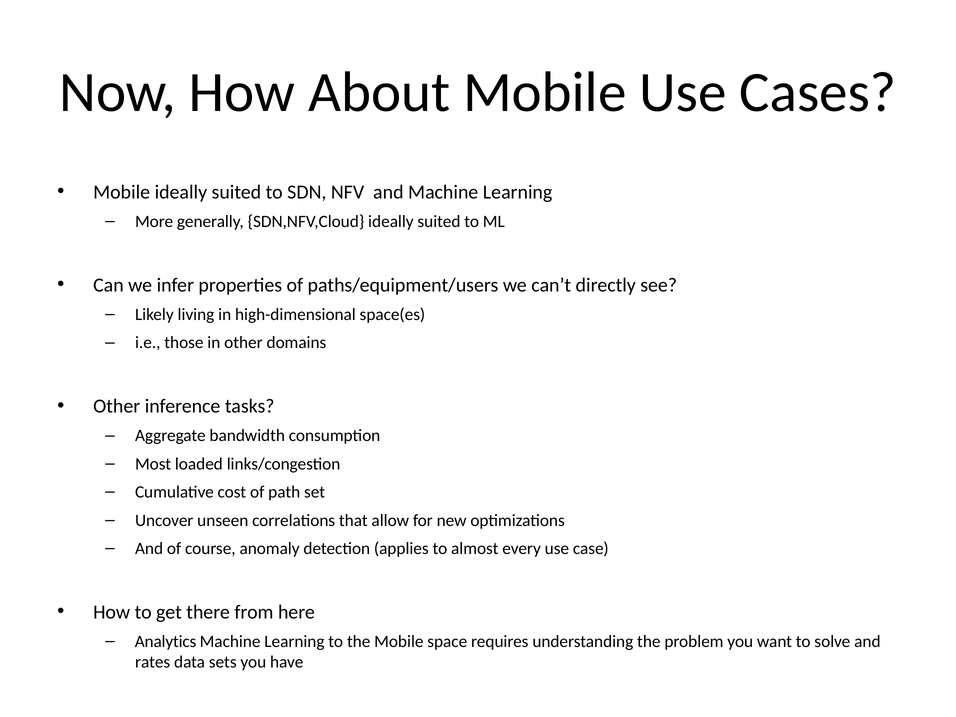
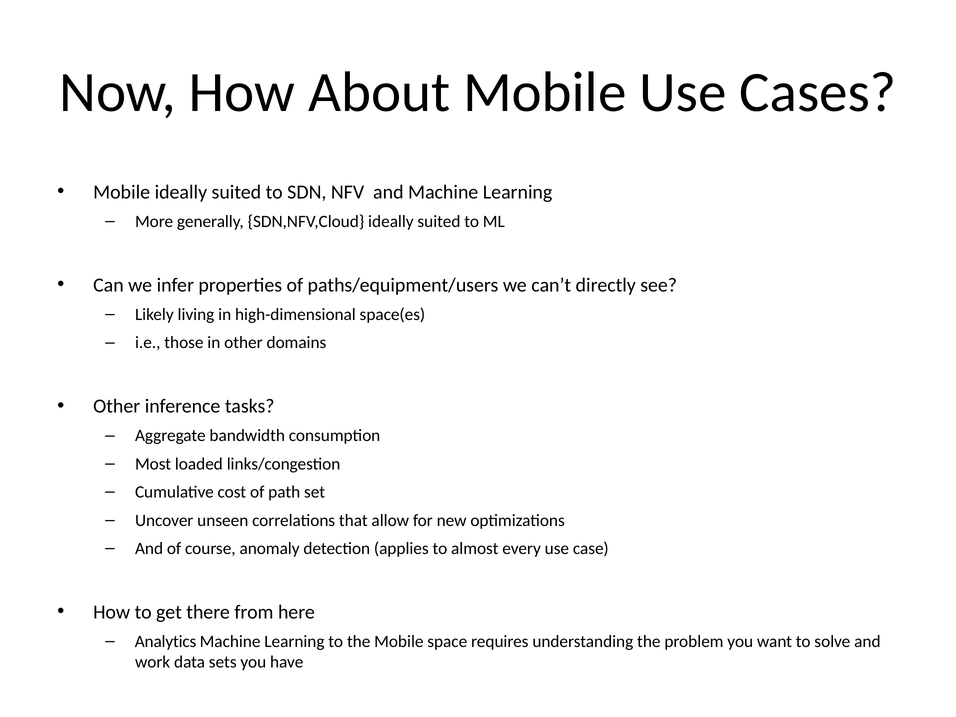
rates: rates -> work (153, 662)
